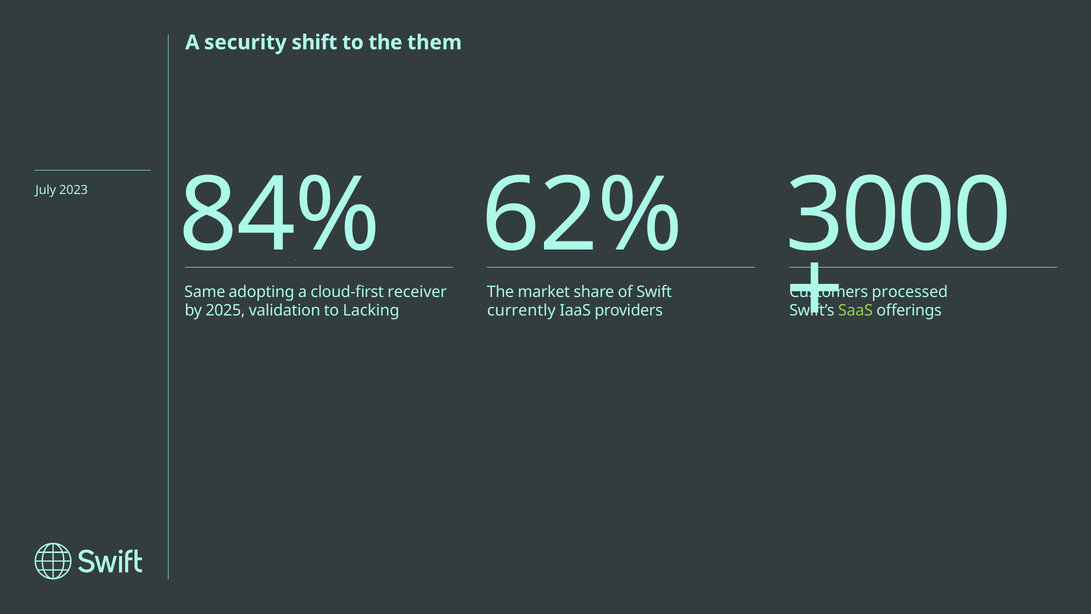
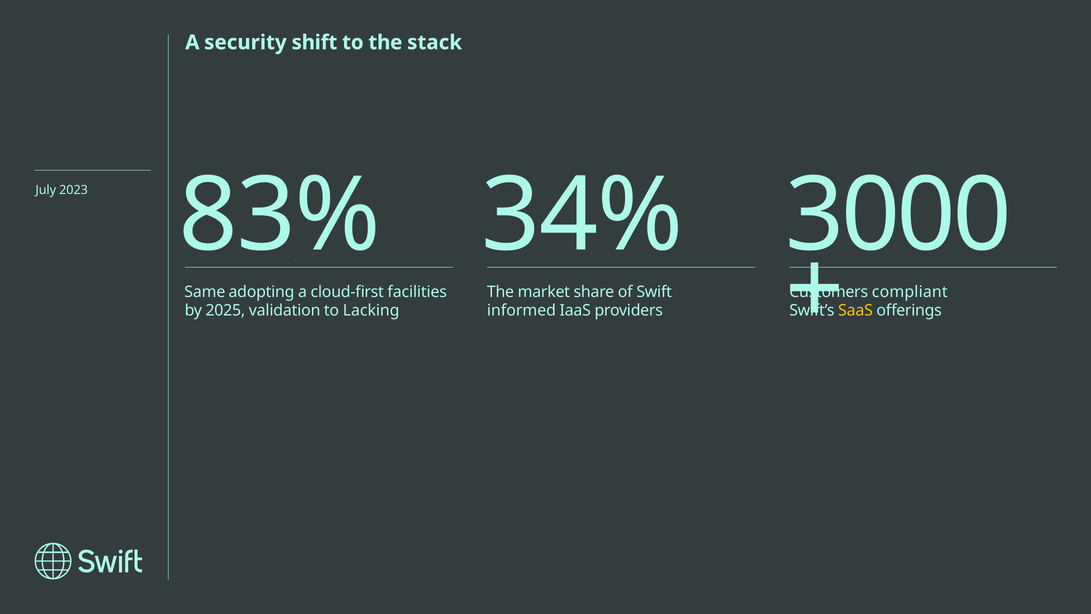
them: them -> stack (435, 42)
62%: 62% -> 34% (582, 216)
84%: 84% -> 83% (280, 216)
receiver: receiver -> facilities (417, 292)
processed: processed -> compliant (910, 292)
currently: currently -> informed (521, 310)
SaaS colour: light green -> yellow (856, 310)
